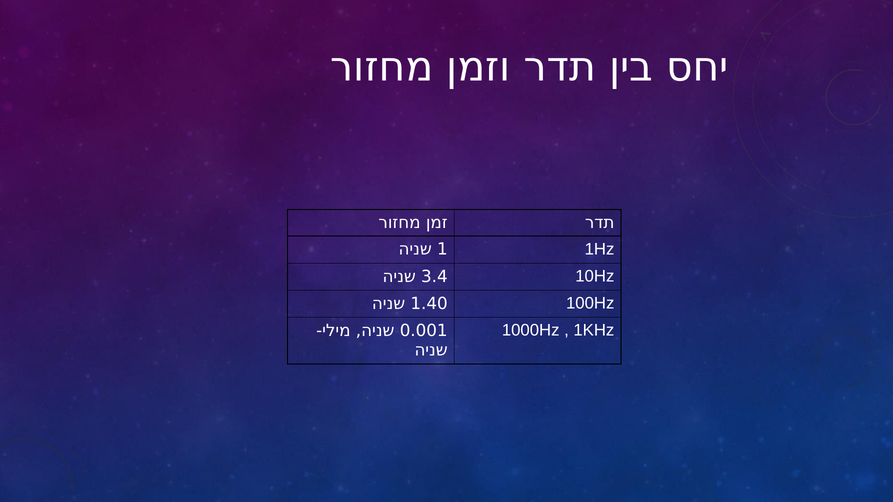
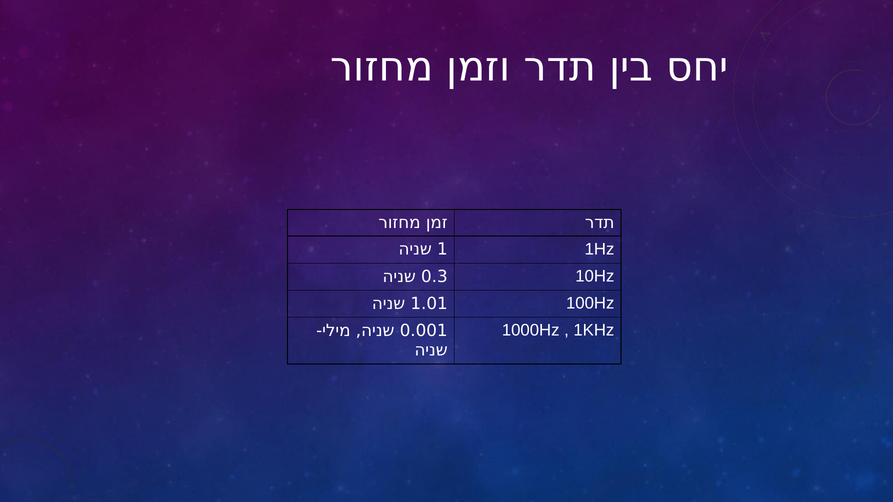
3.4: 3.4 -> 0.3 (434, 277)
1.40: 1.40 -> 1.01 (429, 304)
